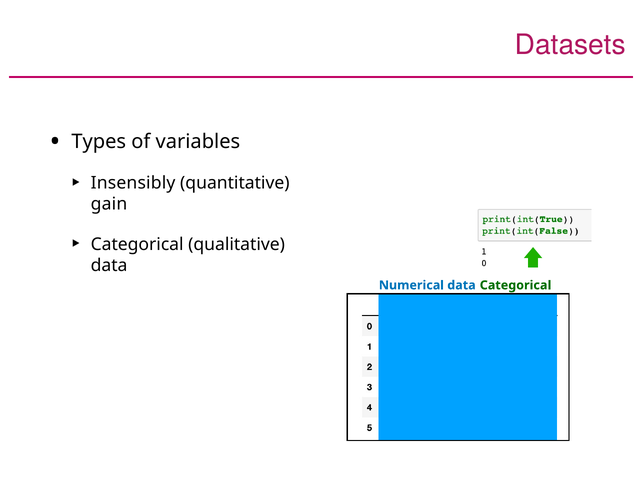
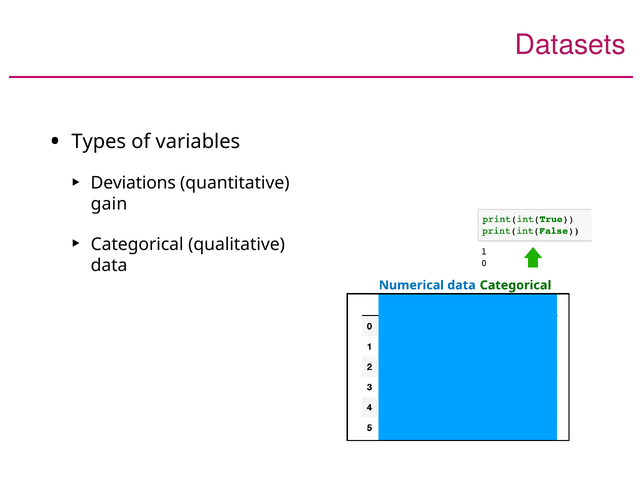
Insensibly: Insensibly -> Deviations (133, 183)
